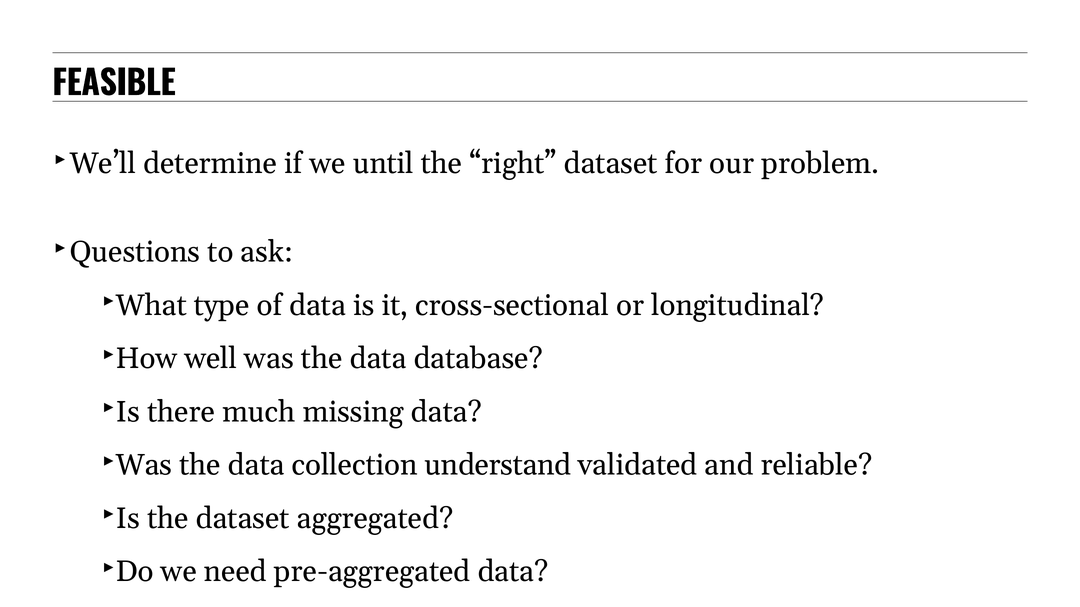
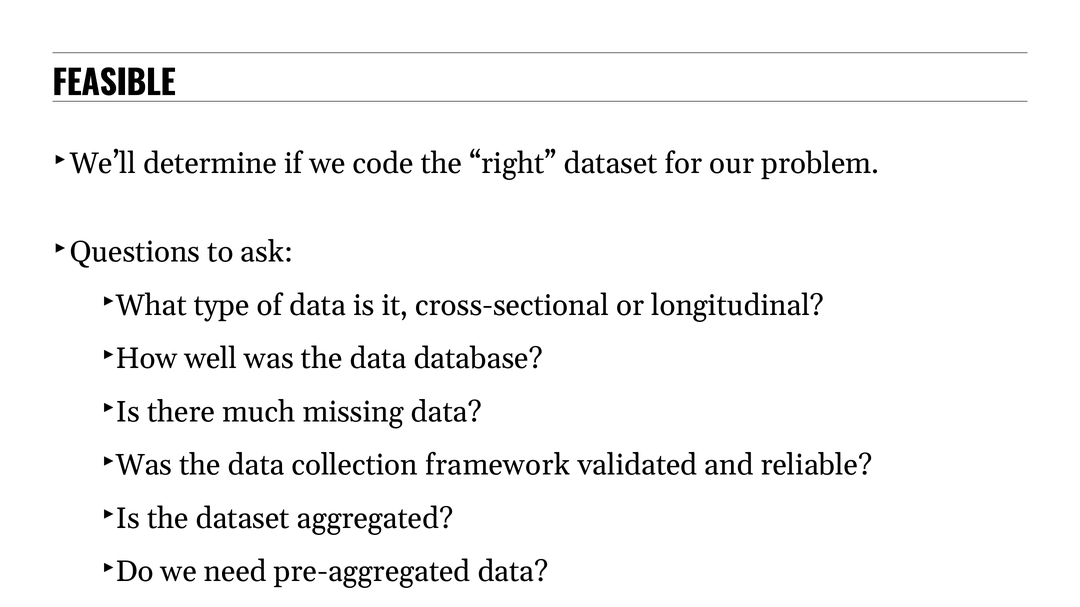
until: until -> code (383, 163)
understand: understand -> framework (498, 465)
